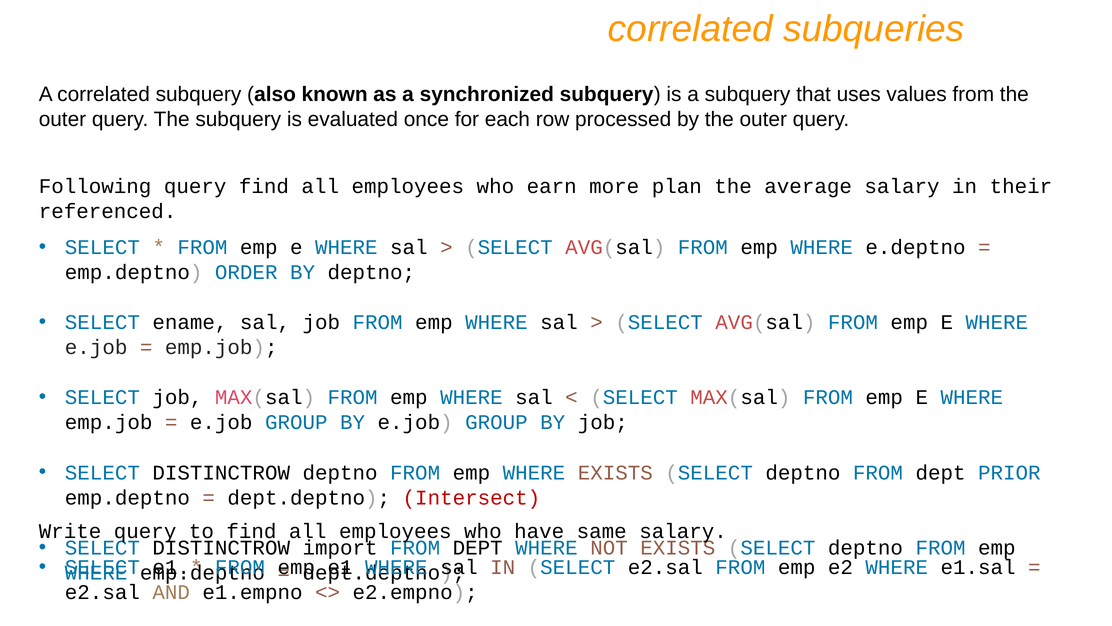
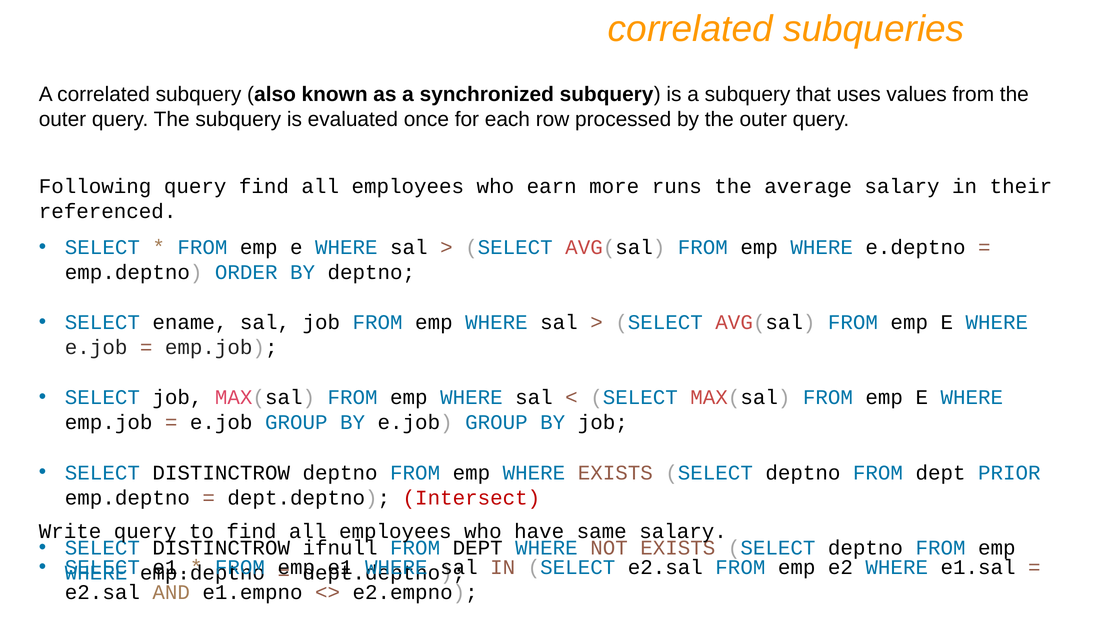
plan: plan -> runs (677, 186)
import: import -> ifnull (340, 547)
